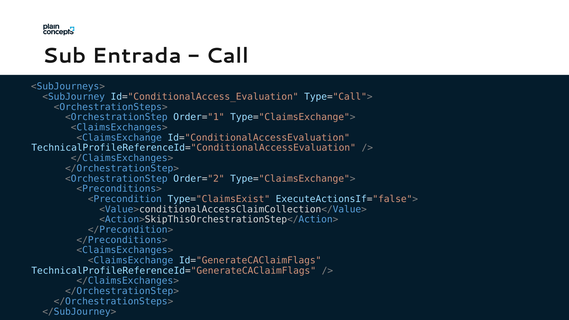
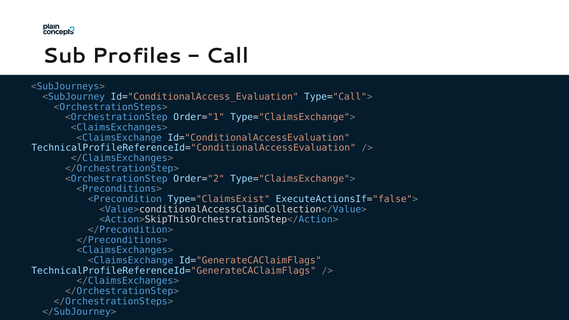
Entrada: Entrada -> Profiles (137, 56)
